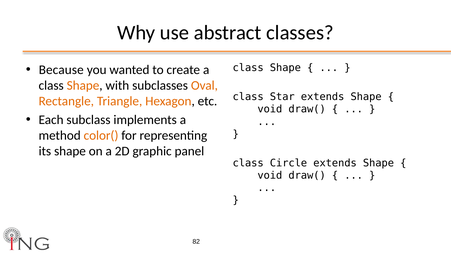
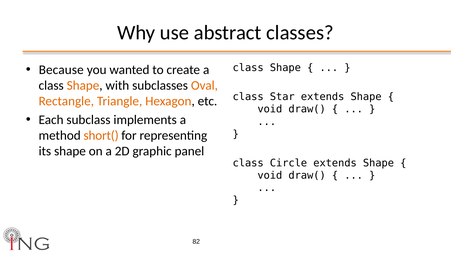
color(: color( -> short( (101, 135)
